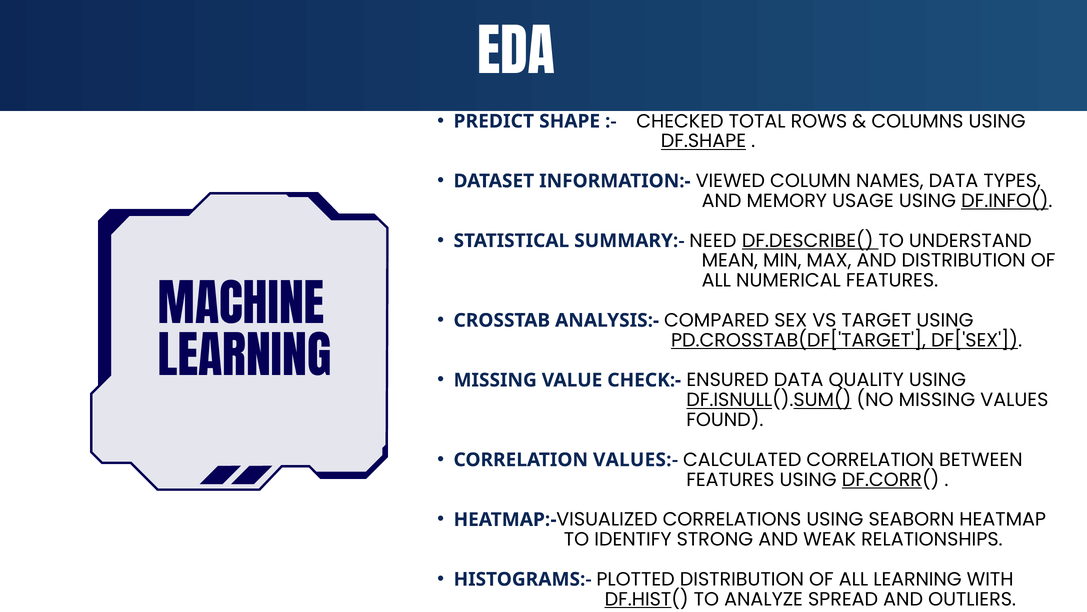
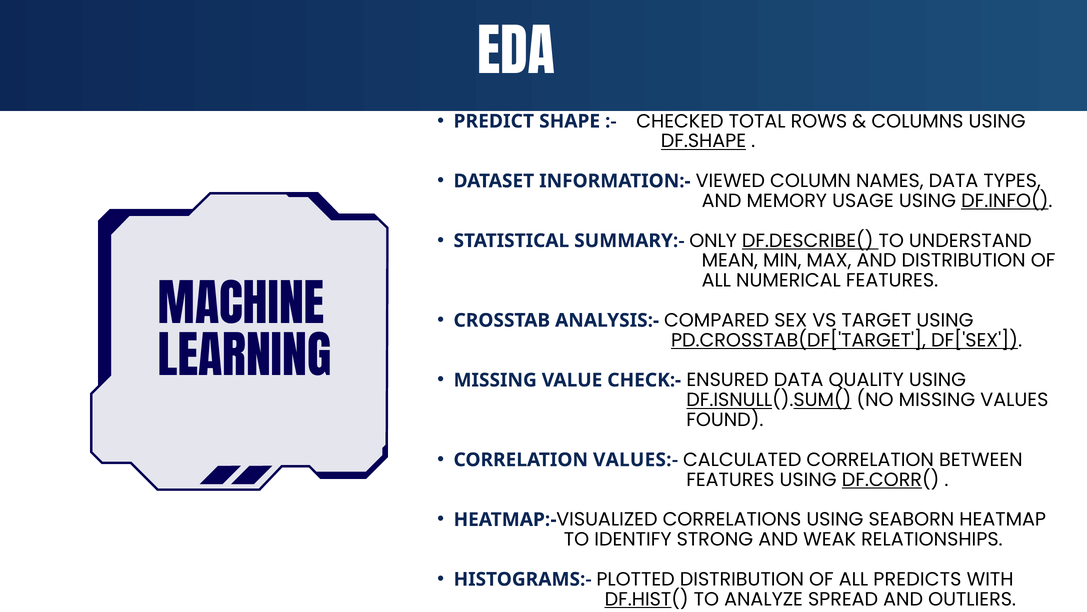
NEED: NEED -> ONLY (713, 241)
ALL LEARNING: LEARNING -> PREDICTS (917, 579)
